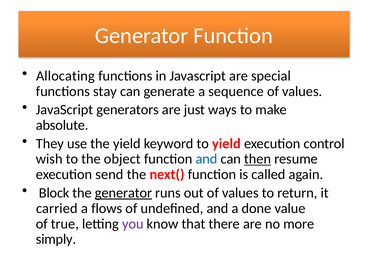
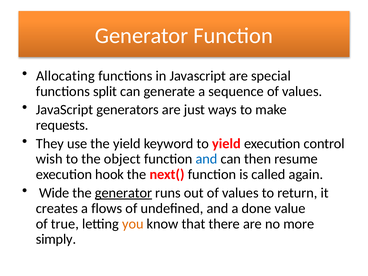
stay: stay -> split (105, 91)
absolute: absolute -> requests (62, 125)
then underline: present -> none (258, 159)
send: send -> hook (110, 174)
Block: Block -> Wide (54, 193)
carried: carried -> creates (57, 208)
you colour: purple -> orange (133, 224)
